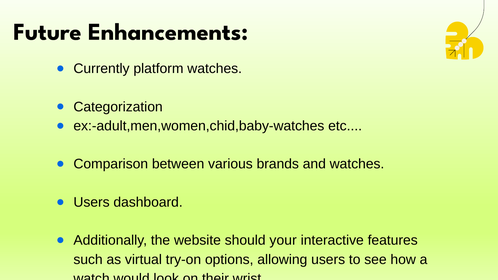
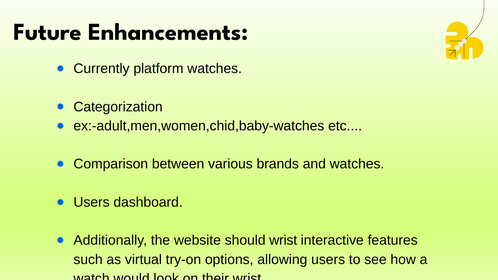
should your: your -> wrist (283, 241)
